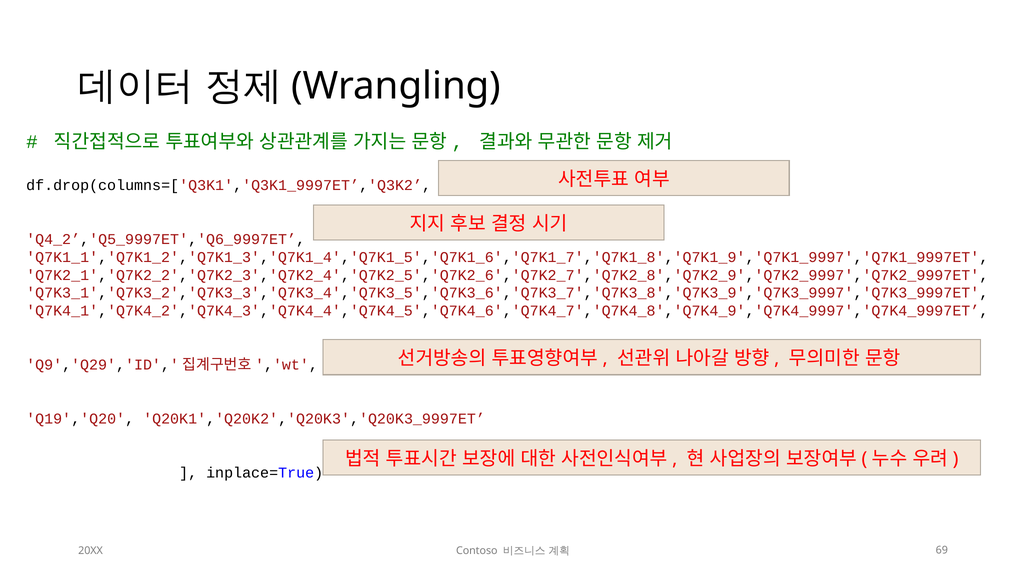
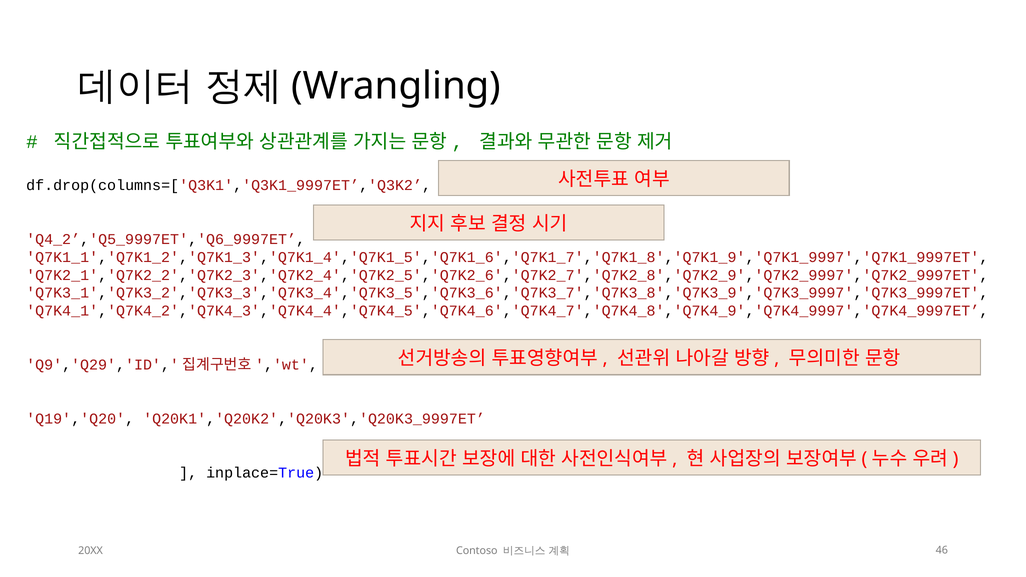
69: 69 -> 46 (942, 550)
